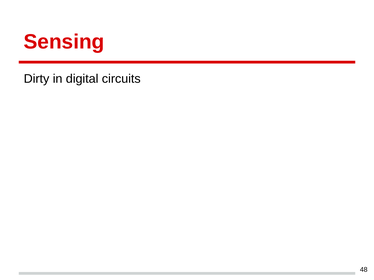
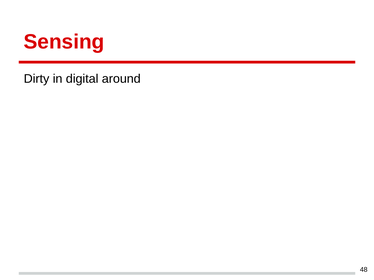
circuits: circuits -> around (121, 79)
